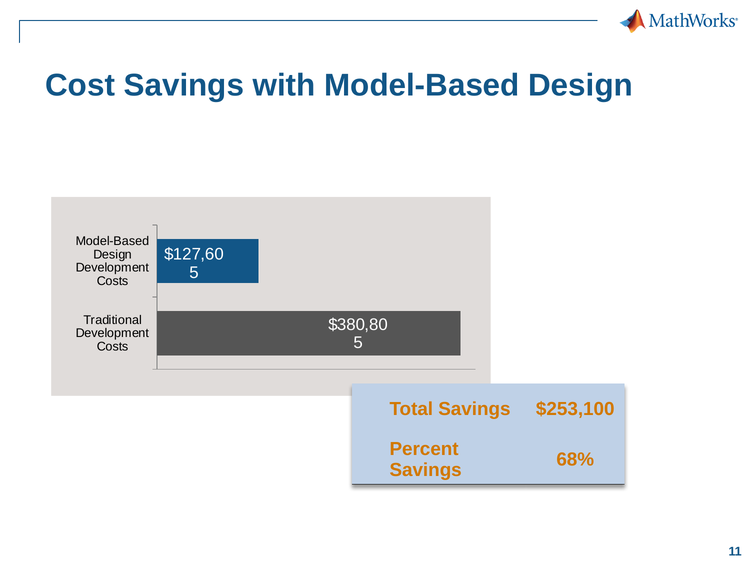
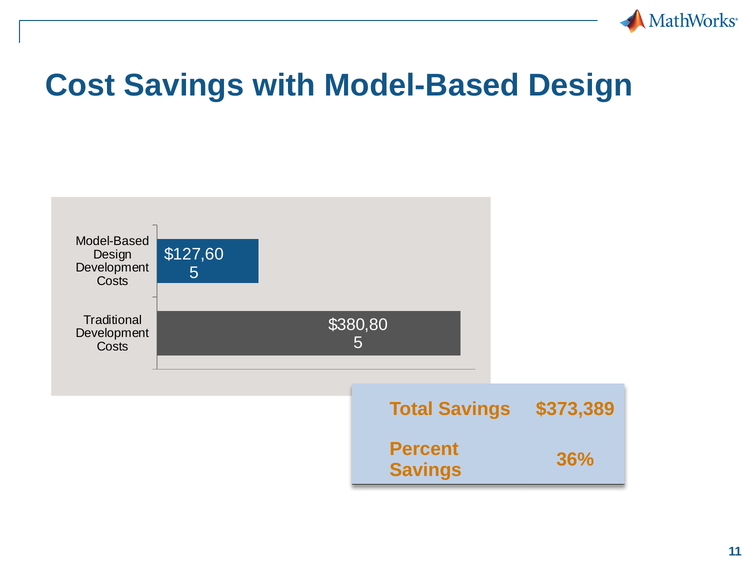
$253,100: $253,100 -> $373,389 (575, 409)
68%: 68% -> 36% (575, 459)
